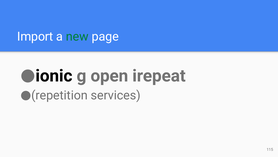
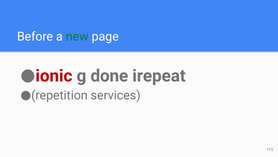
Import: Import -> Before (35, 36)
ionic colour: black -> red (54, 76)
open: open -> done (109, 76)
